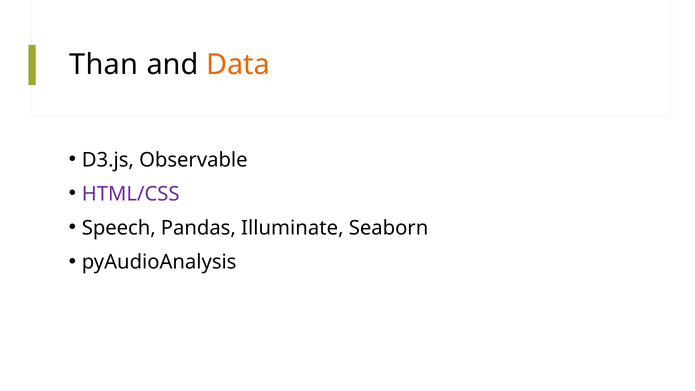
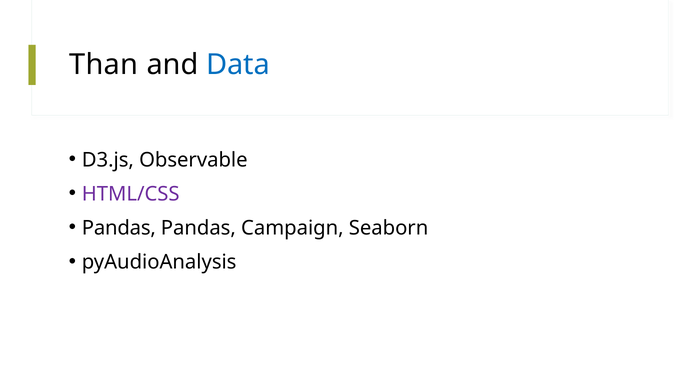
Data colour: orange -> blue (238, 65)
Speech: Speech -> Pandas (119, 228)
Illuminate: Illuminate -> Campaign (292, 228)
